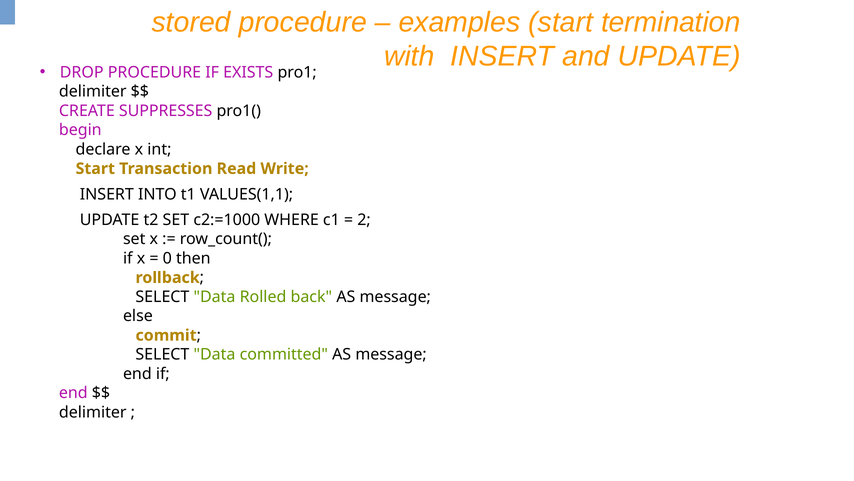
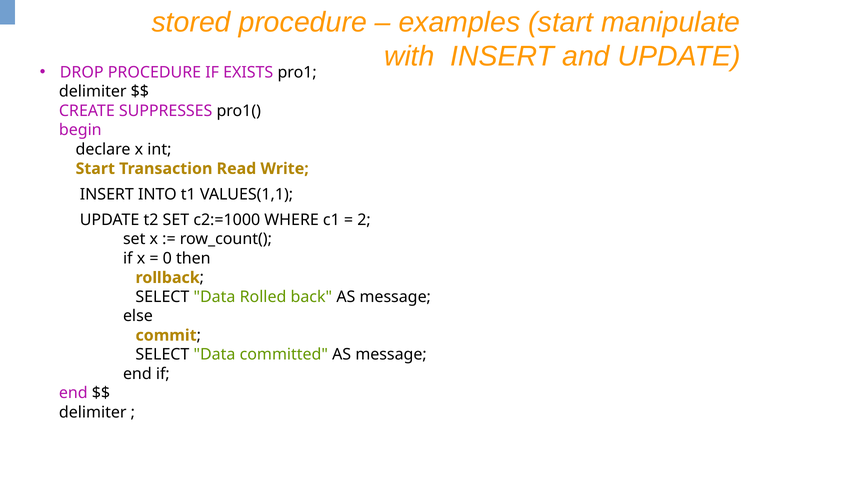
termination: termination -> manipulate (671, 22)
